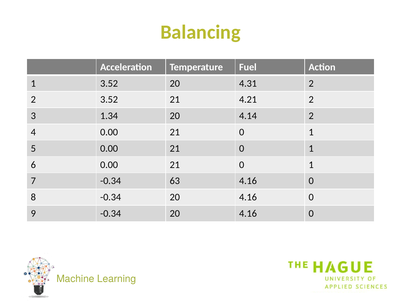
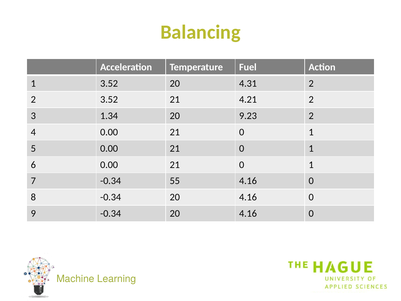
4.14: 4.14 -> 9.23 (248, 116)
63: 63 -> 55 (175, 181)
